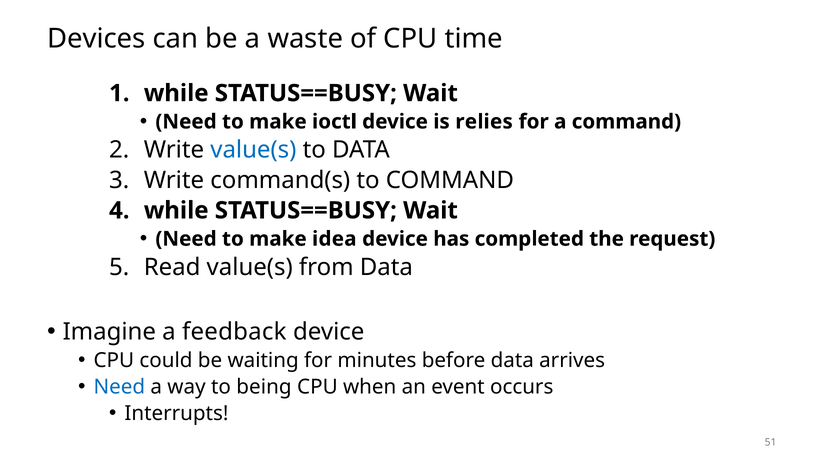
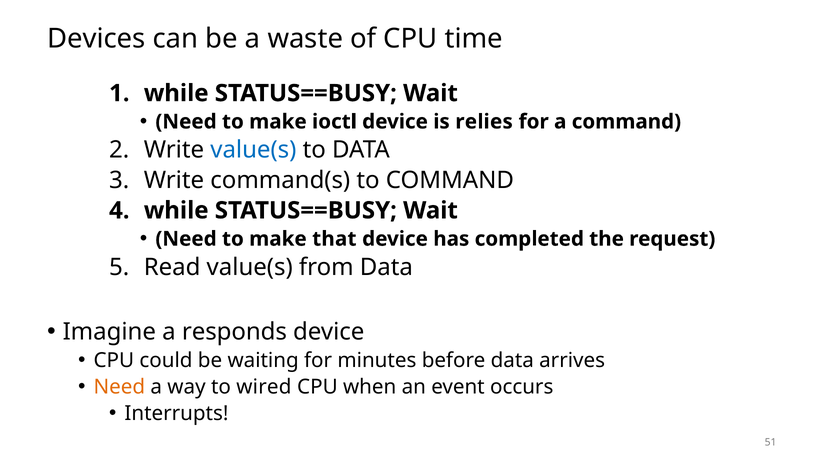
idea: idea -> that (334, 239)
feedback: feedback -> responds (234, 331)
Need colour: blue -> orange (119, 386)
being: being -> wired (264, 386)
